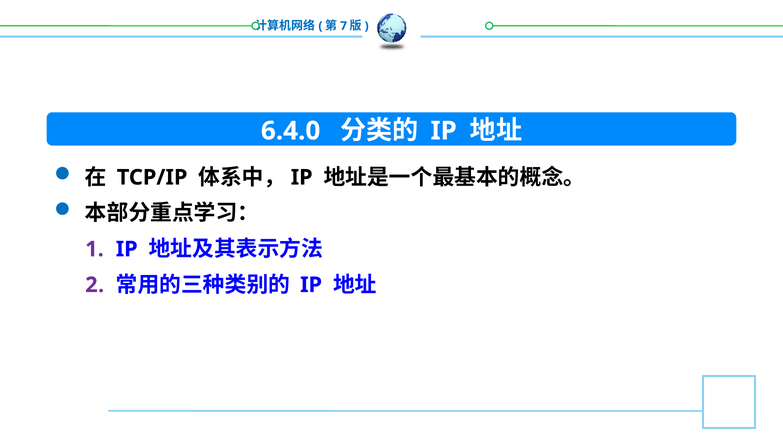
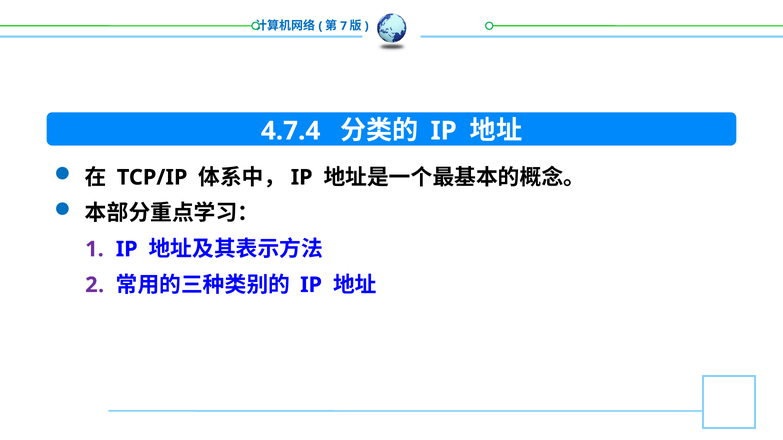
6.4.0: 6.4.0 -> 4.7.4 (291, 131)
